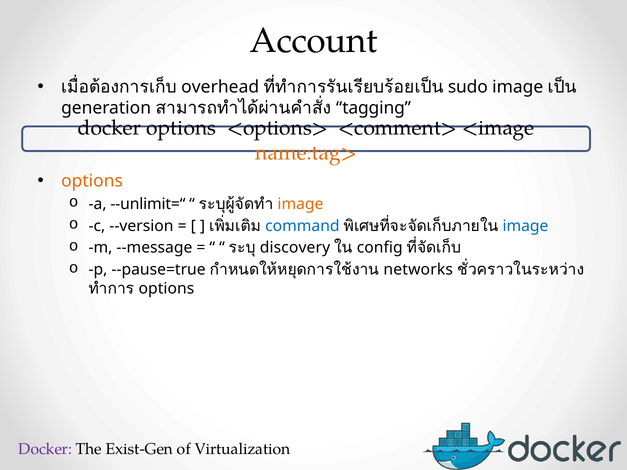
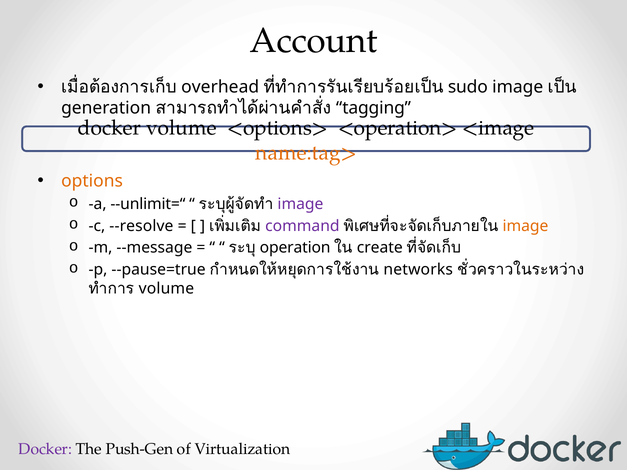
docker options: options -> volume (181, 128)
<comment>: <comment> -> <operation> (398, 128)
image colour: orange -> purple (300, 204)
--version: --version -> --resolve (141, 226)
command colour: blue -> purple (302, 226)
image colour: blue -> orange (525, 226)
discovery: discovery -> operation (295, 248)
config: config -> create (380, 248)
options: options -> volume (166, 289)
Exist-Gen: Exist-Gen -> Push-Gen (140, 449)
